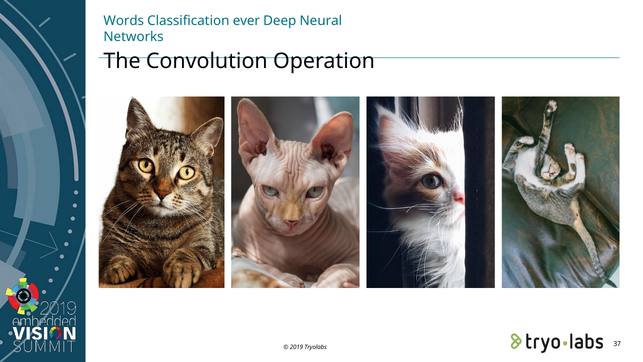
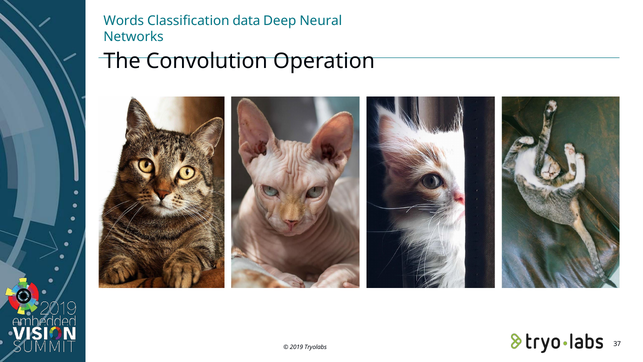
ever: ever -> data (246, 21)
